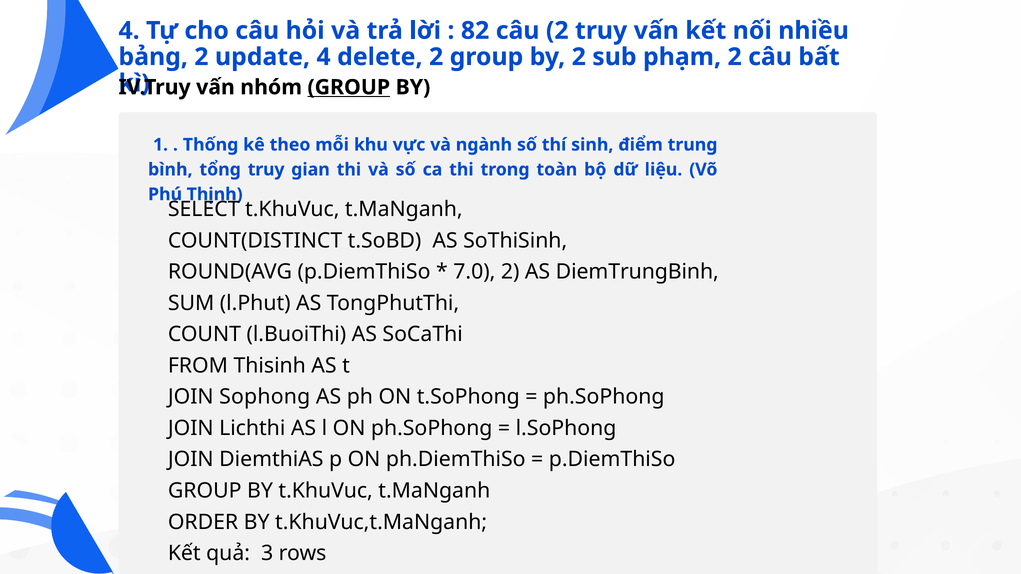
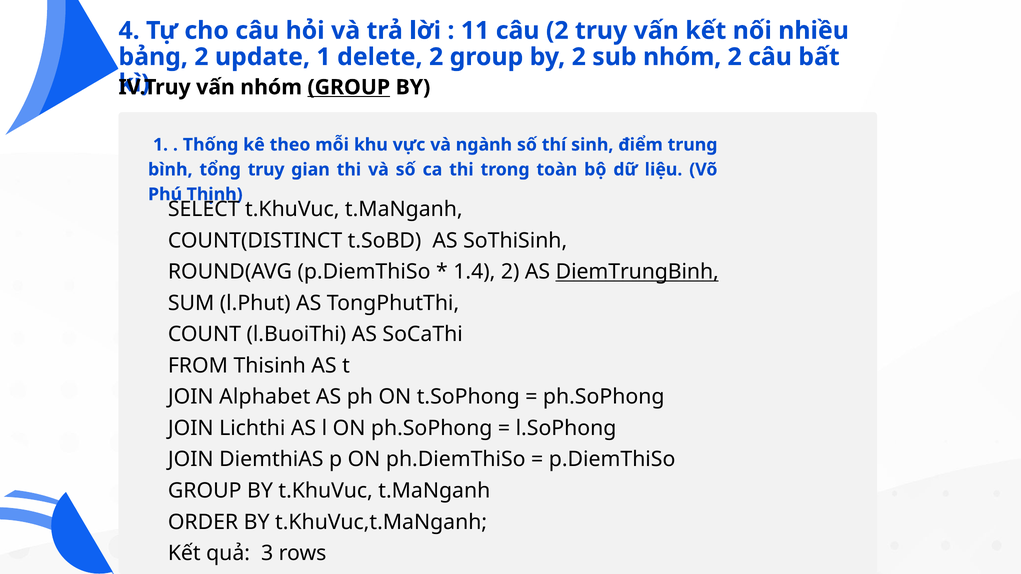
82: 82 -> 11 (475, 31)
update 4: 4 -> 1 (324, 57)
sub phạm: phạm -> nhóm (682, 57)
7.0: 7.0 -> 1.4 (474, 272)
DiemTrungBinh underline: none -> present (637, 272)
Sophong: Sophong -> Alphabet (265, 397)
